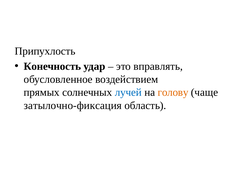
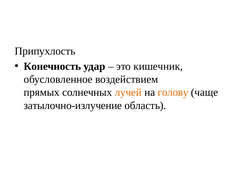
вправлять: вправлять -> кишечник (158, 66)
лучей colour: blue -> orange (128, 92)
затылочно-фиксация: затылочно-фиксация -> затылочно-излучение (73, 105)
